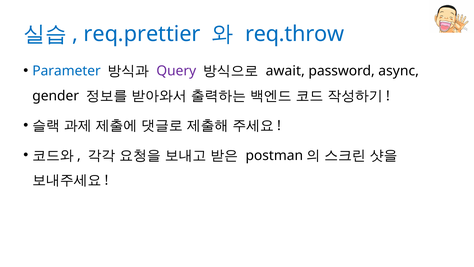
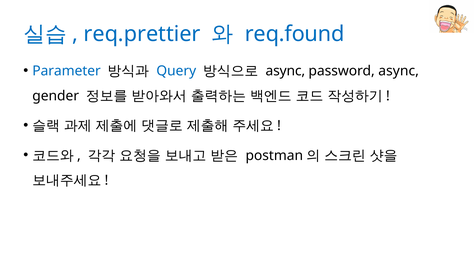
req.throw: req.throw -> req.found (295, 34)
Query colour: purple -> blue (176, 71)
await: await -> async (285, 71)
